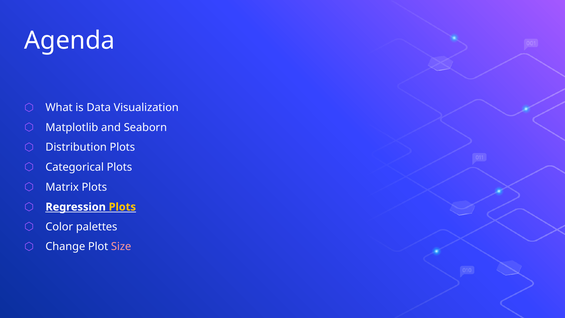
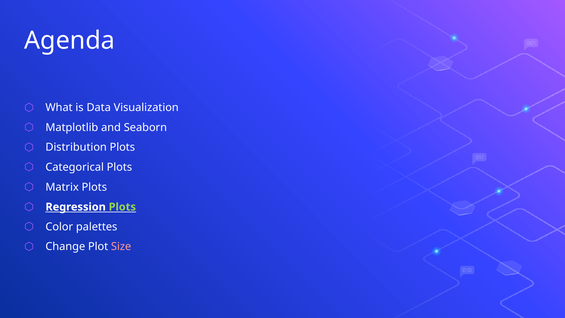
Plots colour: yellow -> light green (122, 207)
